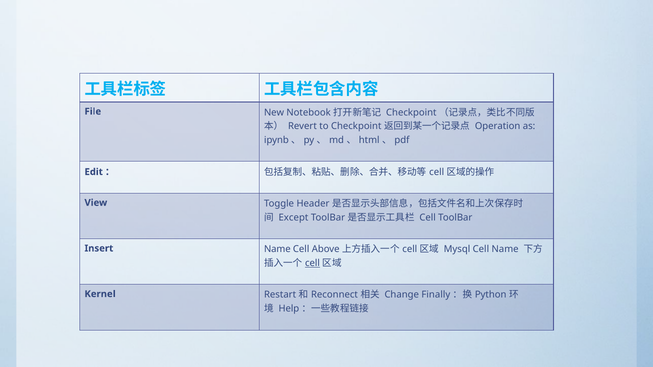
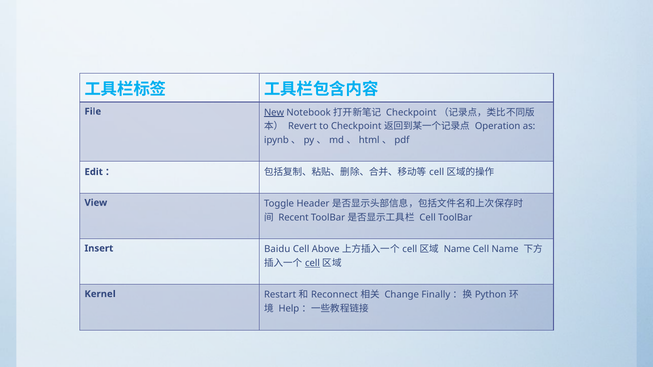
New underline: none -> present (274, 112)
Except: Except -> Recent (294, 218)
Insert Name: Name -> Baidu (277, 250)
Mysql: Mysql -> Name (457, 250)
